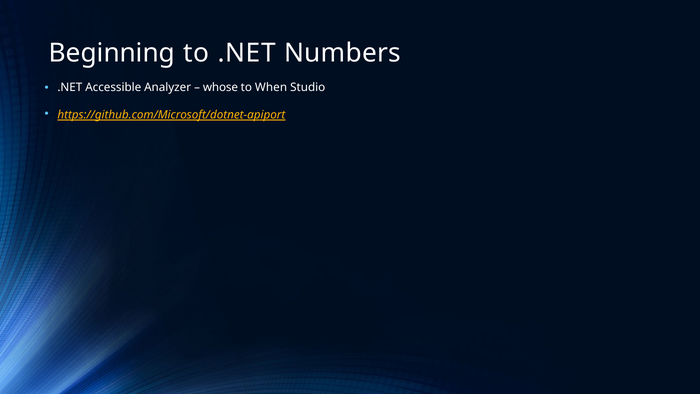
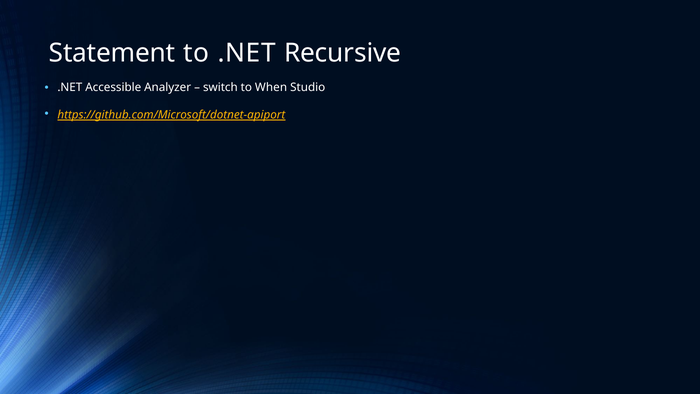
Beginning: Beginning -> Statement (112, 53)
Numbers: Numbers -> Recursive (343, 53)
whose: whose -> switch (220, 88)
